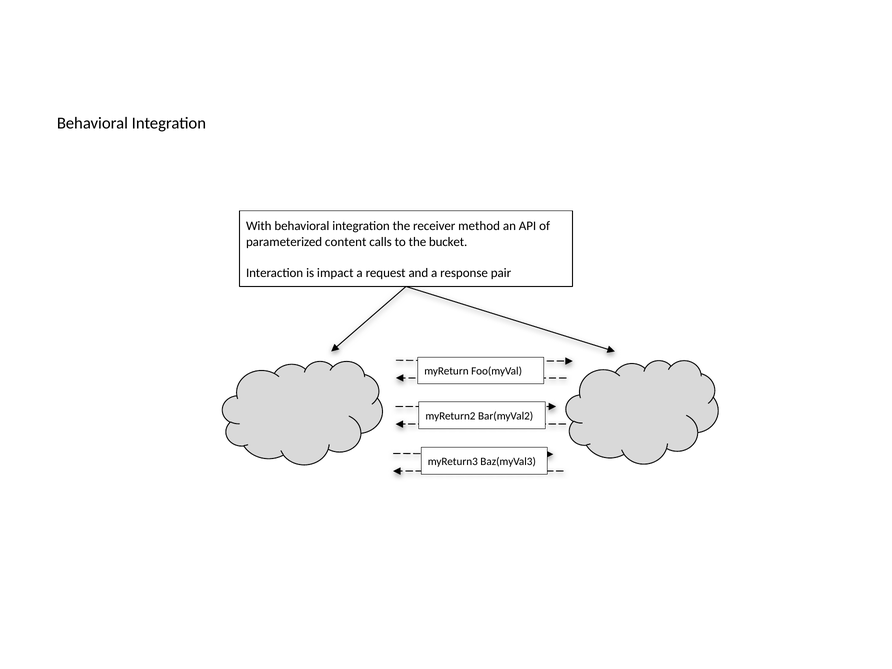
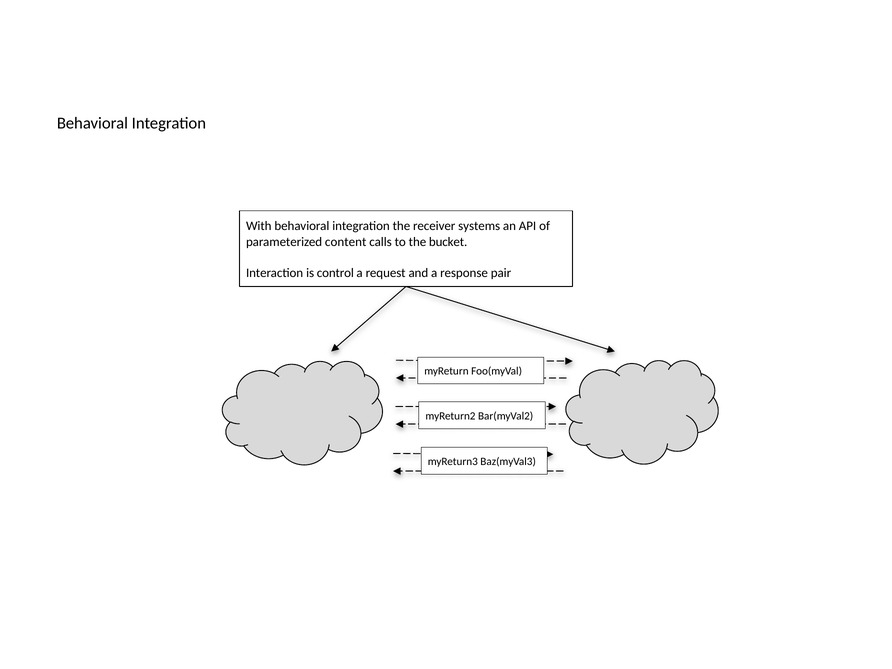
method: method -> systems (479, 226)
impact: impact -> control (335, 273)
